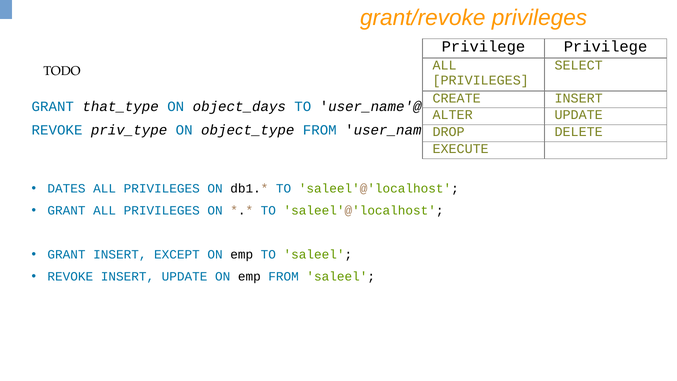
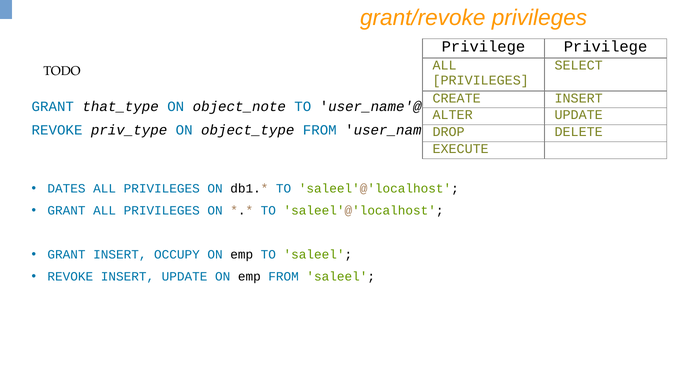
object_days: object_days -> object_note (239, 106)
EXCEPT: EXCEPT -> OCCUPY (177, 255)
